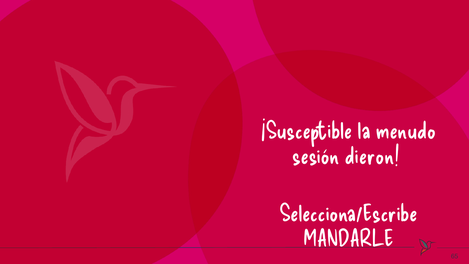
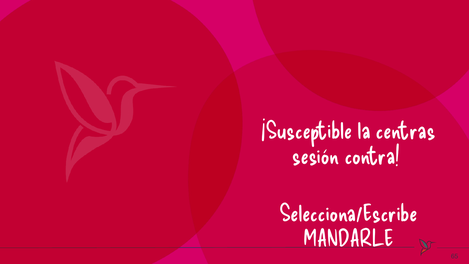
menudo: menudo -> centras (406, 131)
dieron: dieron -> contra (372, 156)
